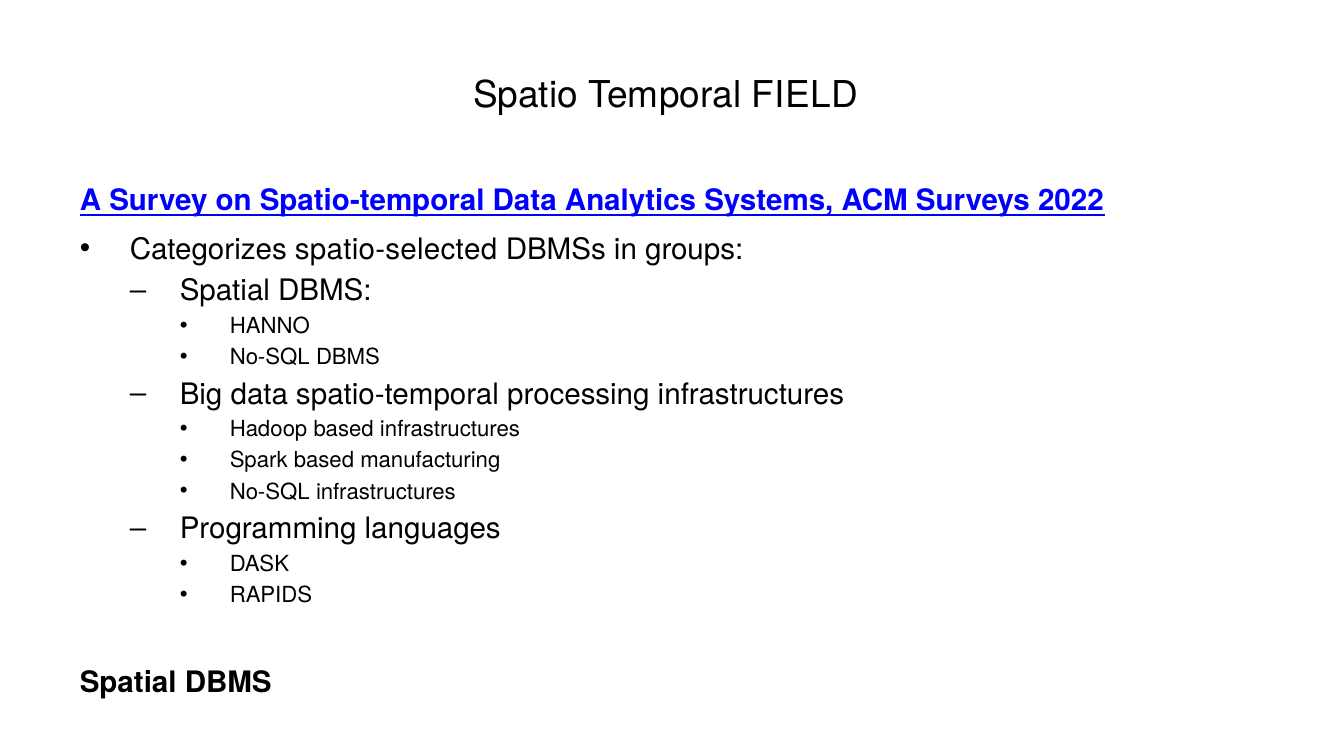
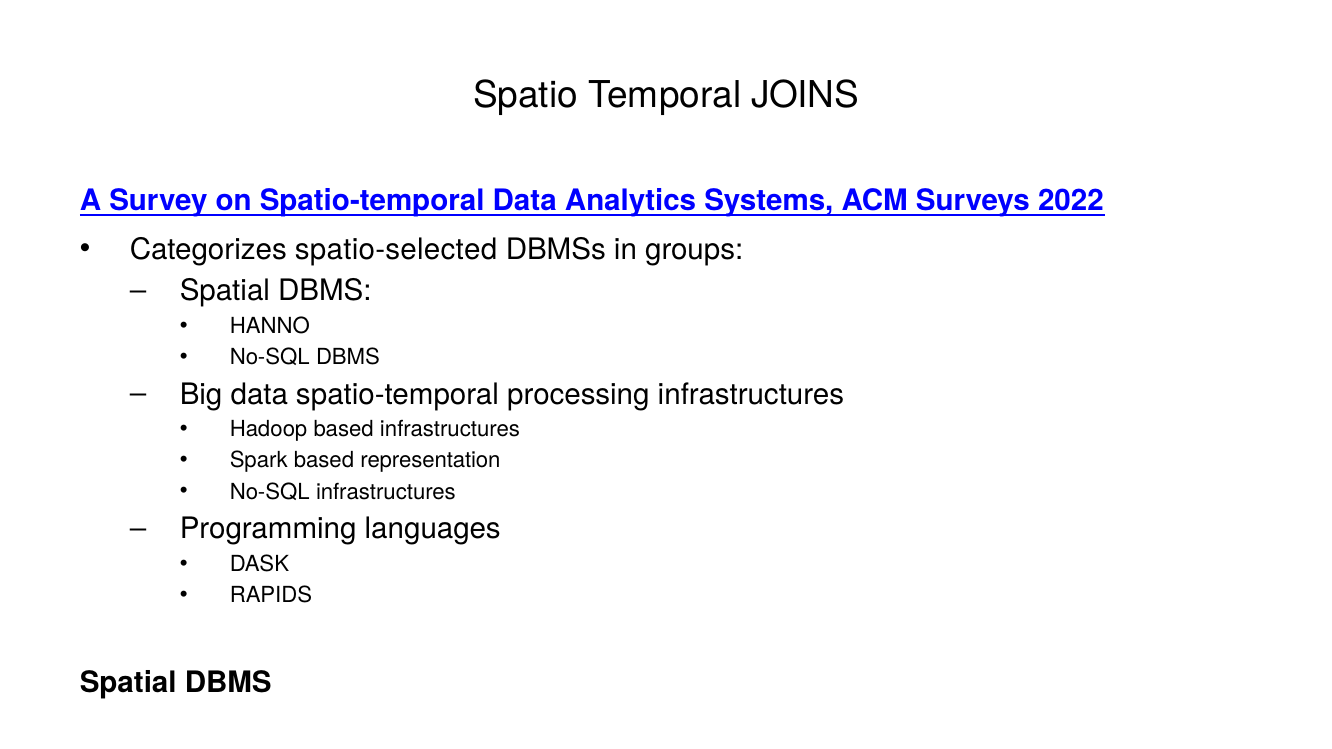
FIELD: FIELD -> JOINS (805, 95)
manufacturing: manufacturing -> representation (430, 461)
